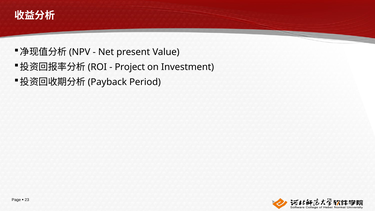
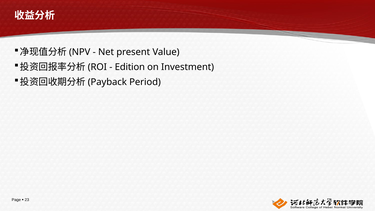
Project: Project -> Edition (130, 67)
